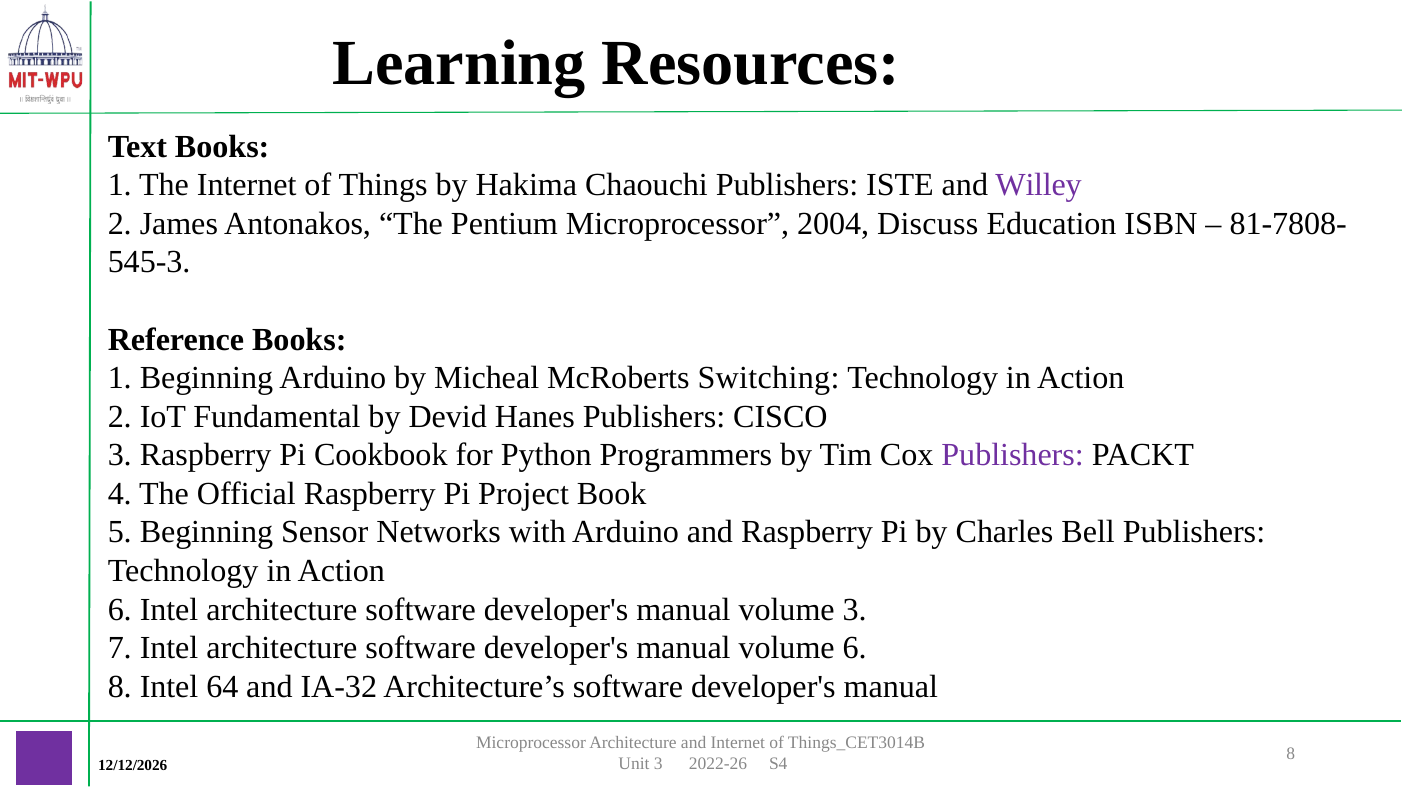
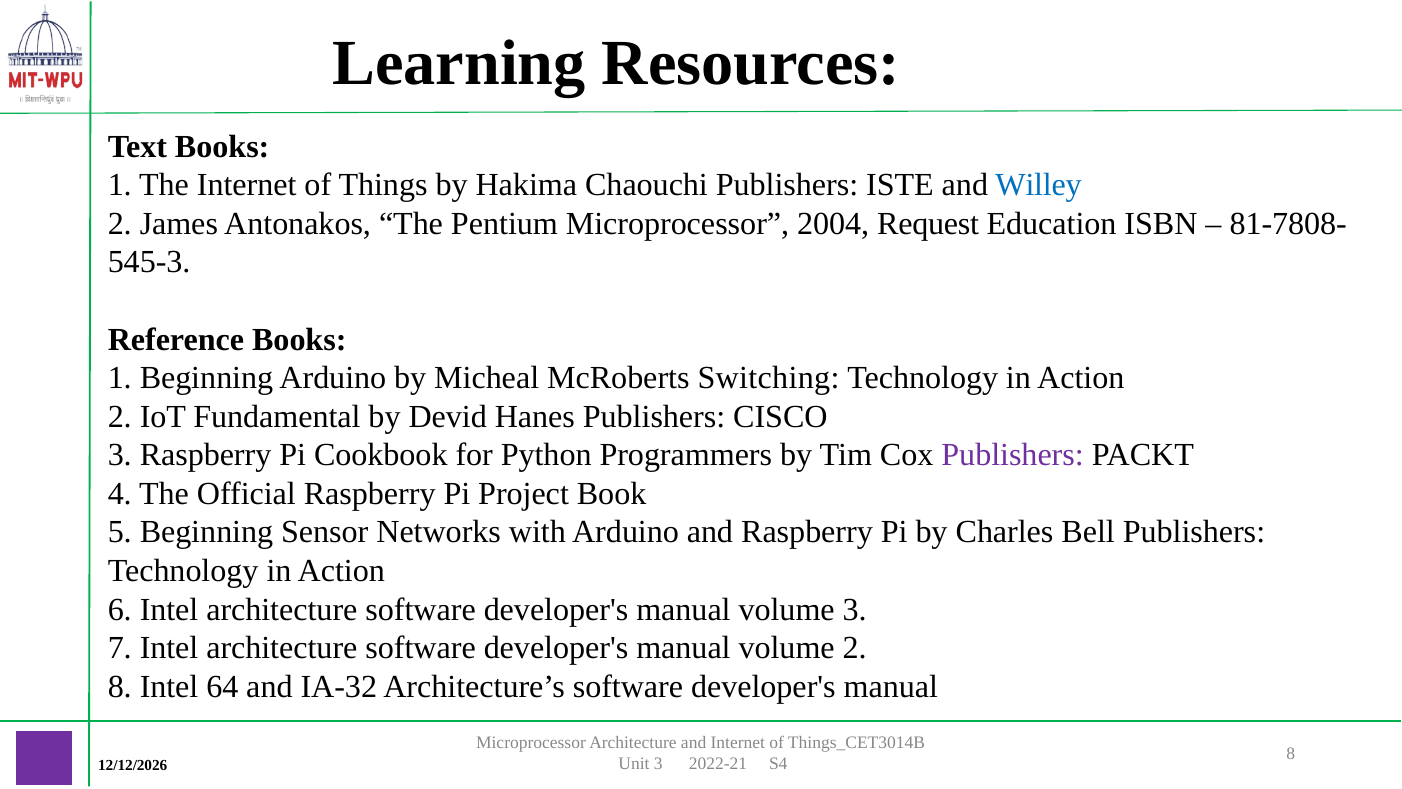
Willey colour: purple -> blue (1039, 185)
Discuss: Discuss -> Request (928, 224)
volume 6: 6 -> 2 (855, 648)
2022-26: 2022-26 -> 2022-21 (718, 764)
